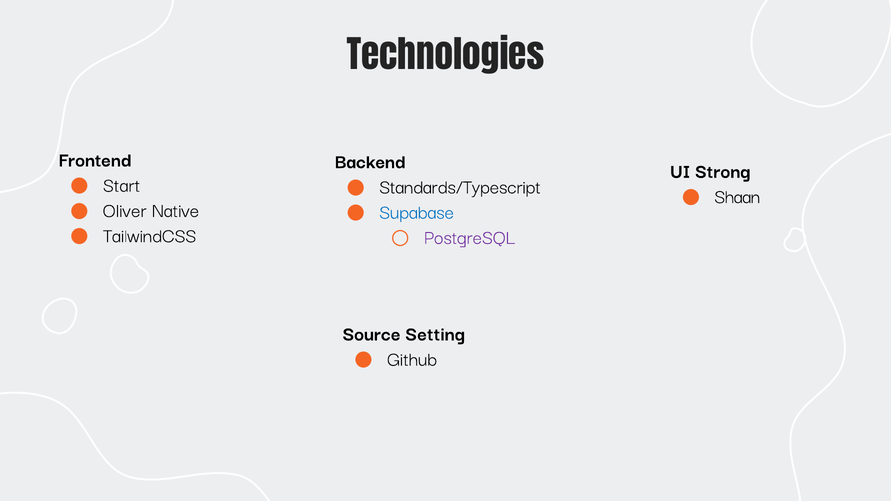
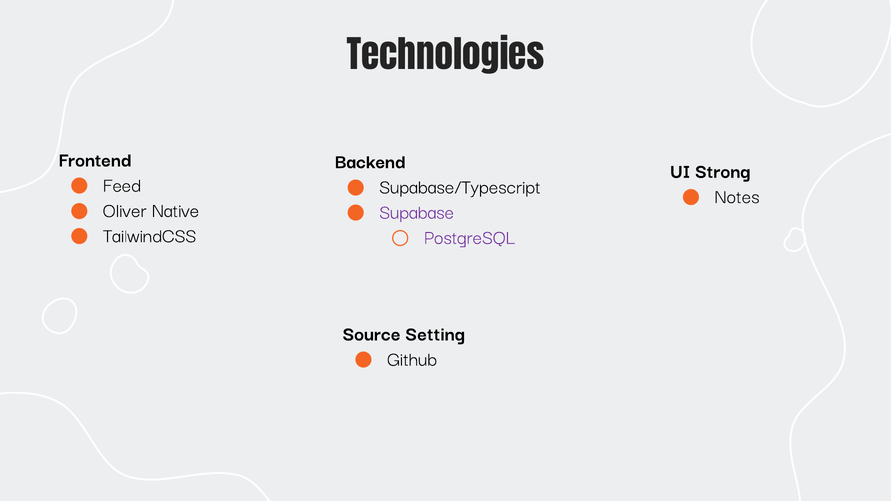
Start: Start -> Feed (122, 185)
Standards/Typescript: Standards/Typescript -> Supabase/Typescript (460, 187)
Shaan: Shaan -> Notes (737, 196)
Supabase colour: blue -> purple (417, 212)
